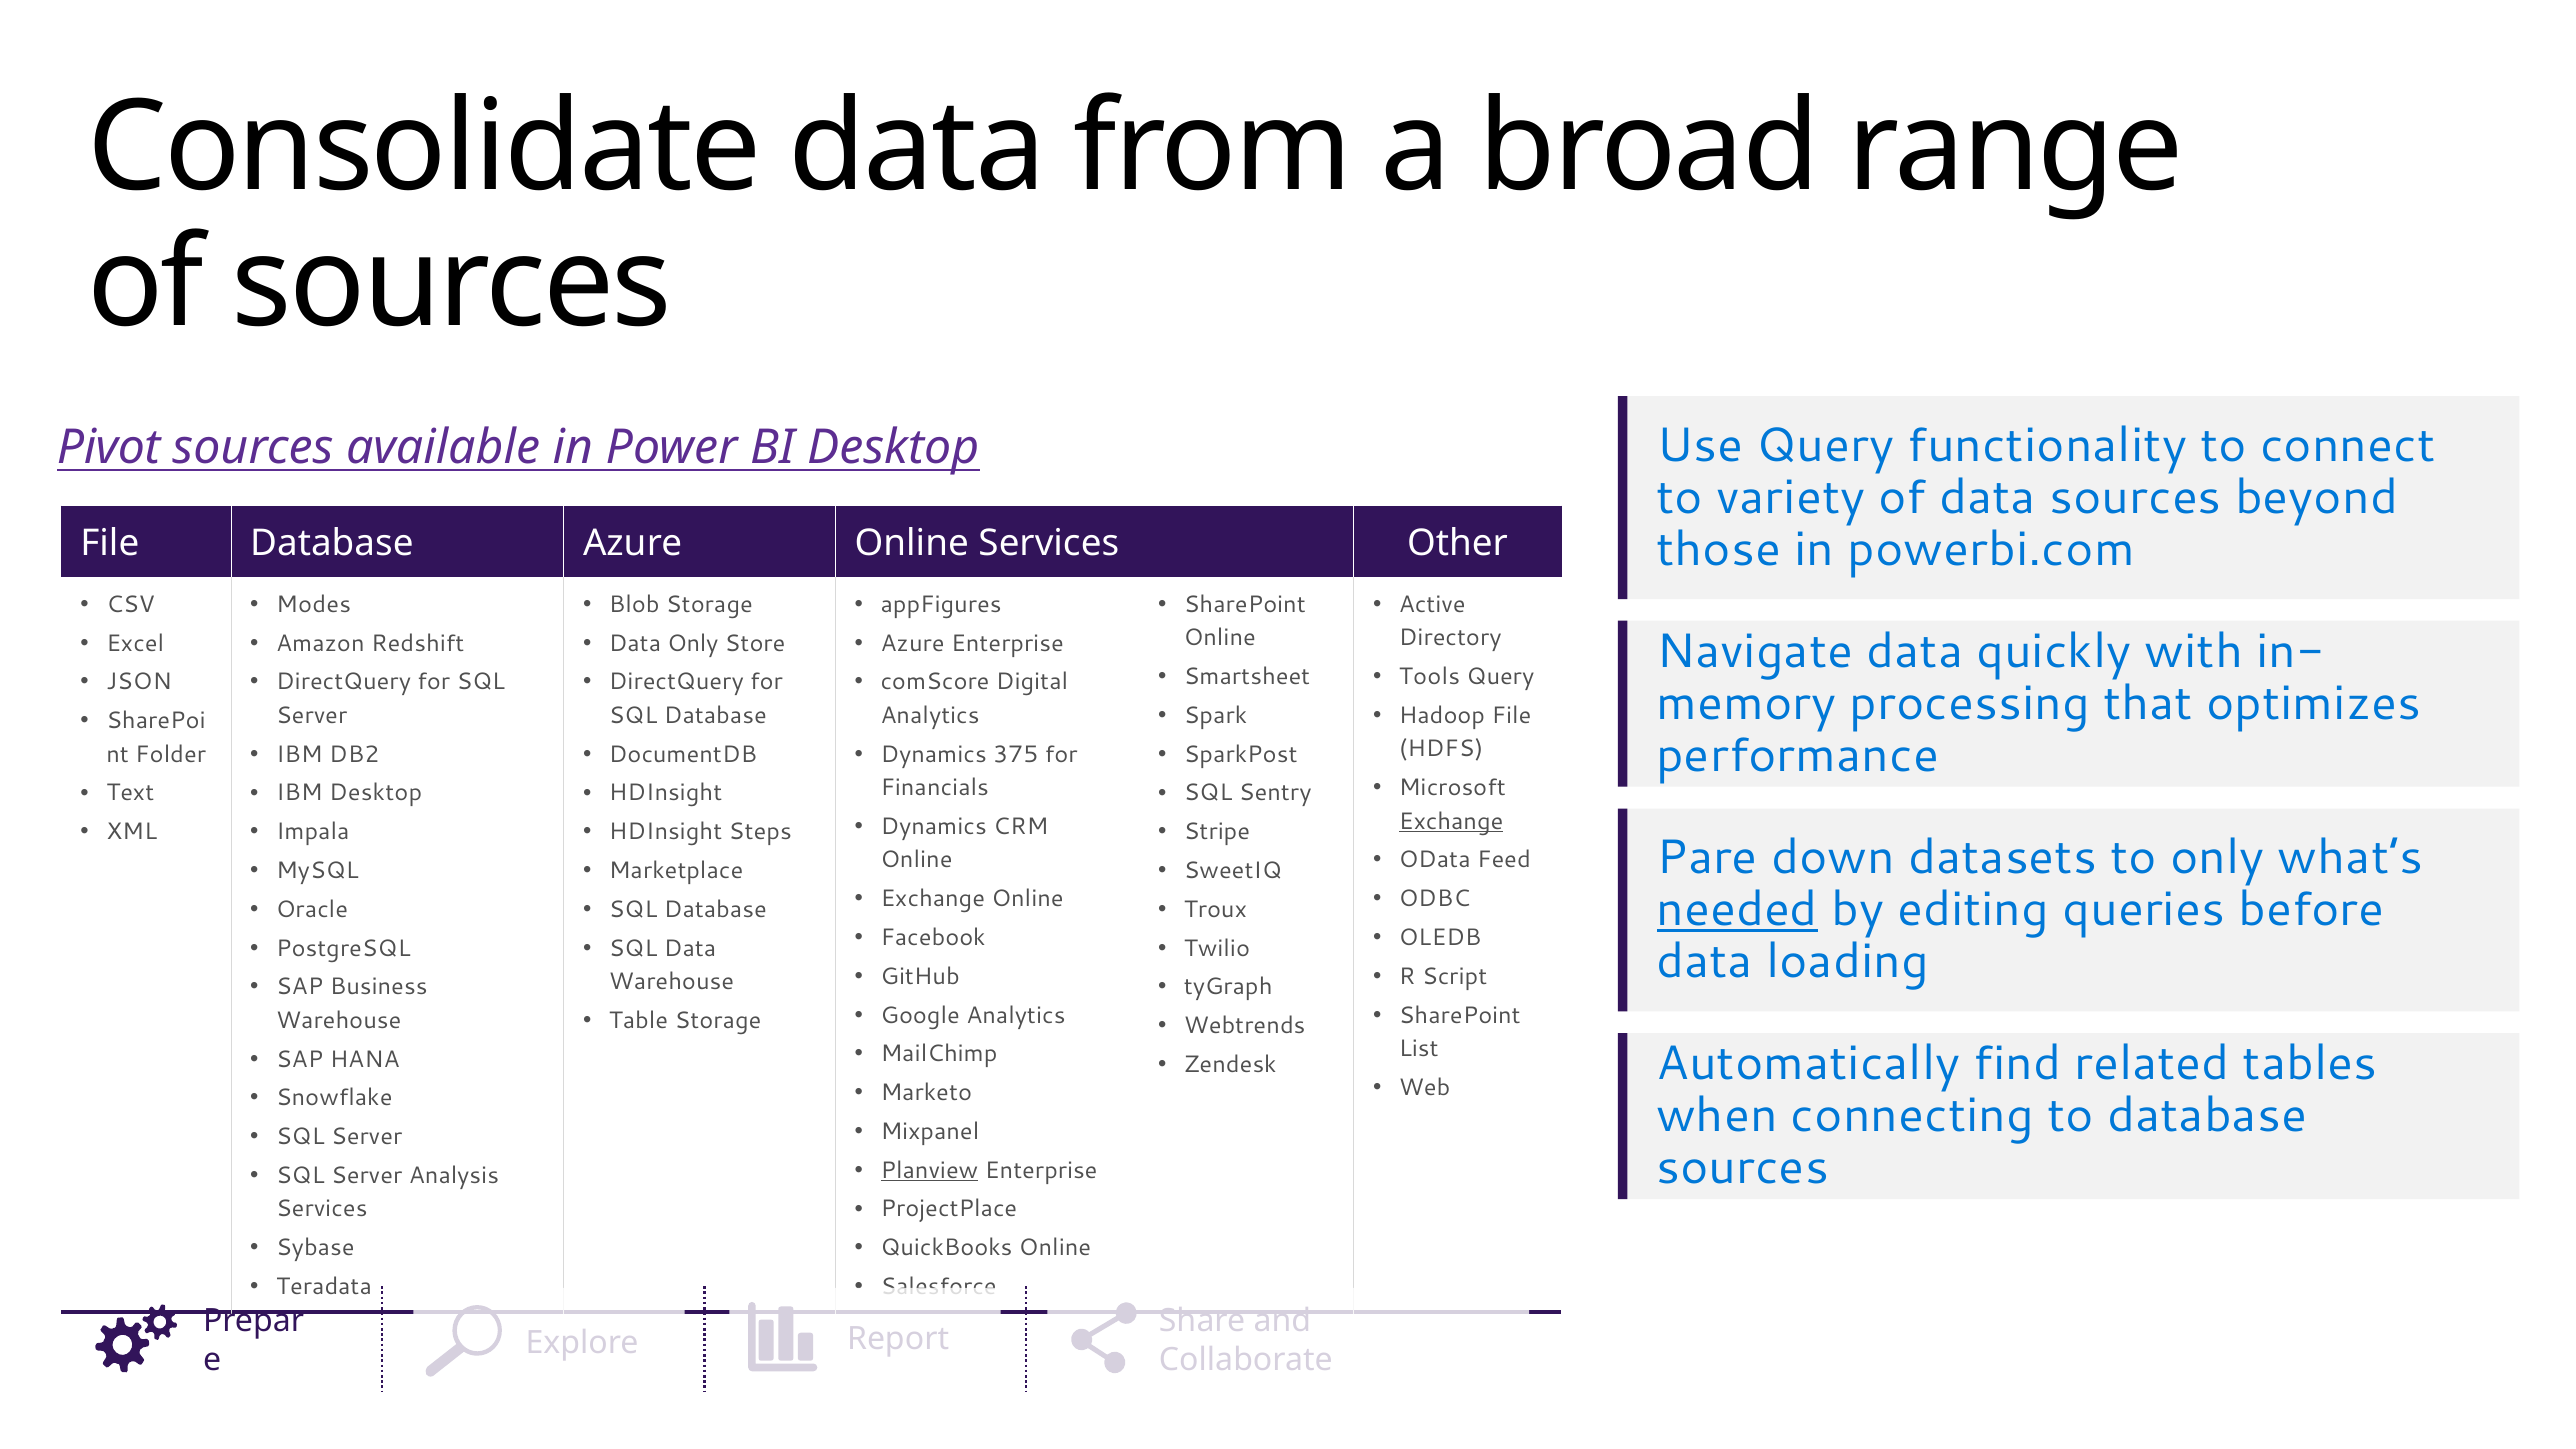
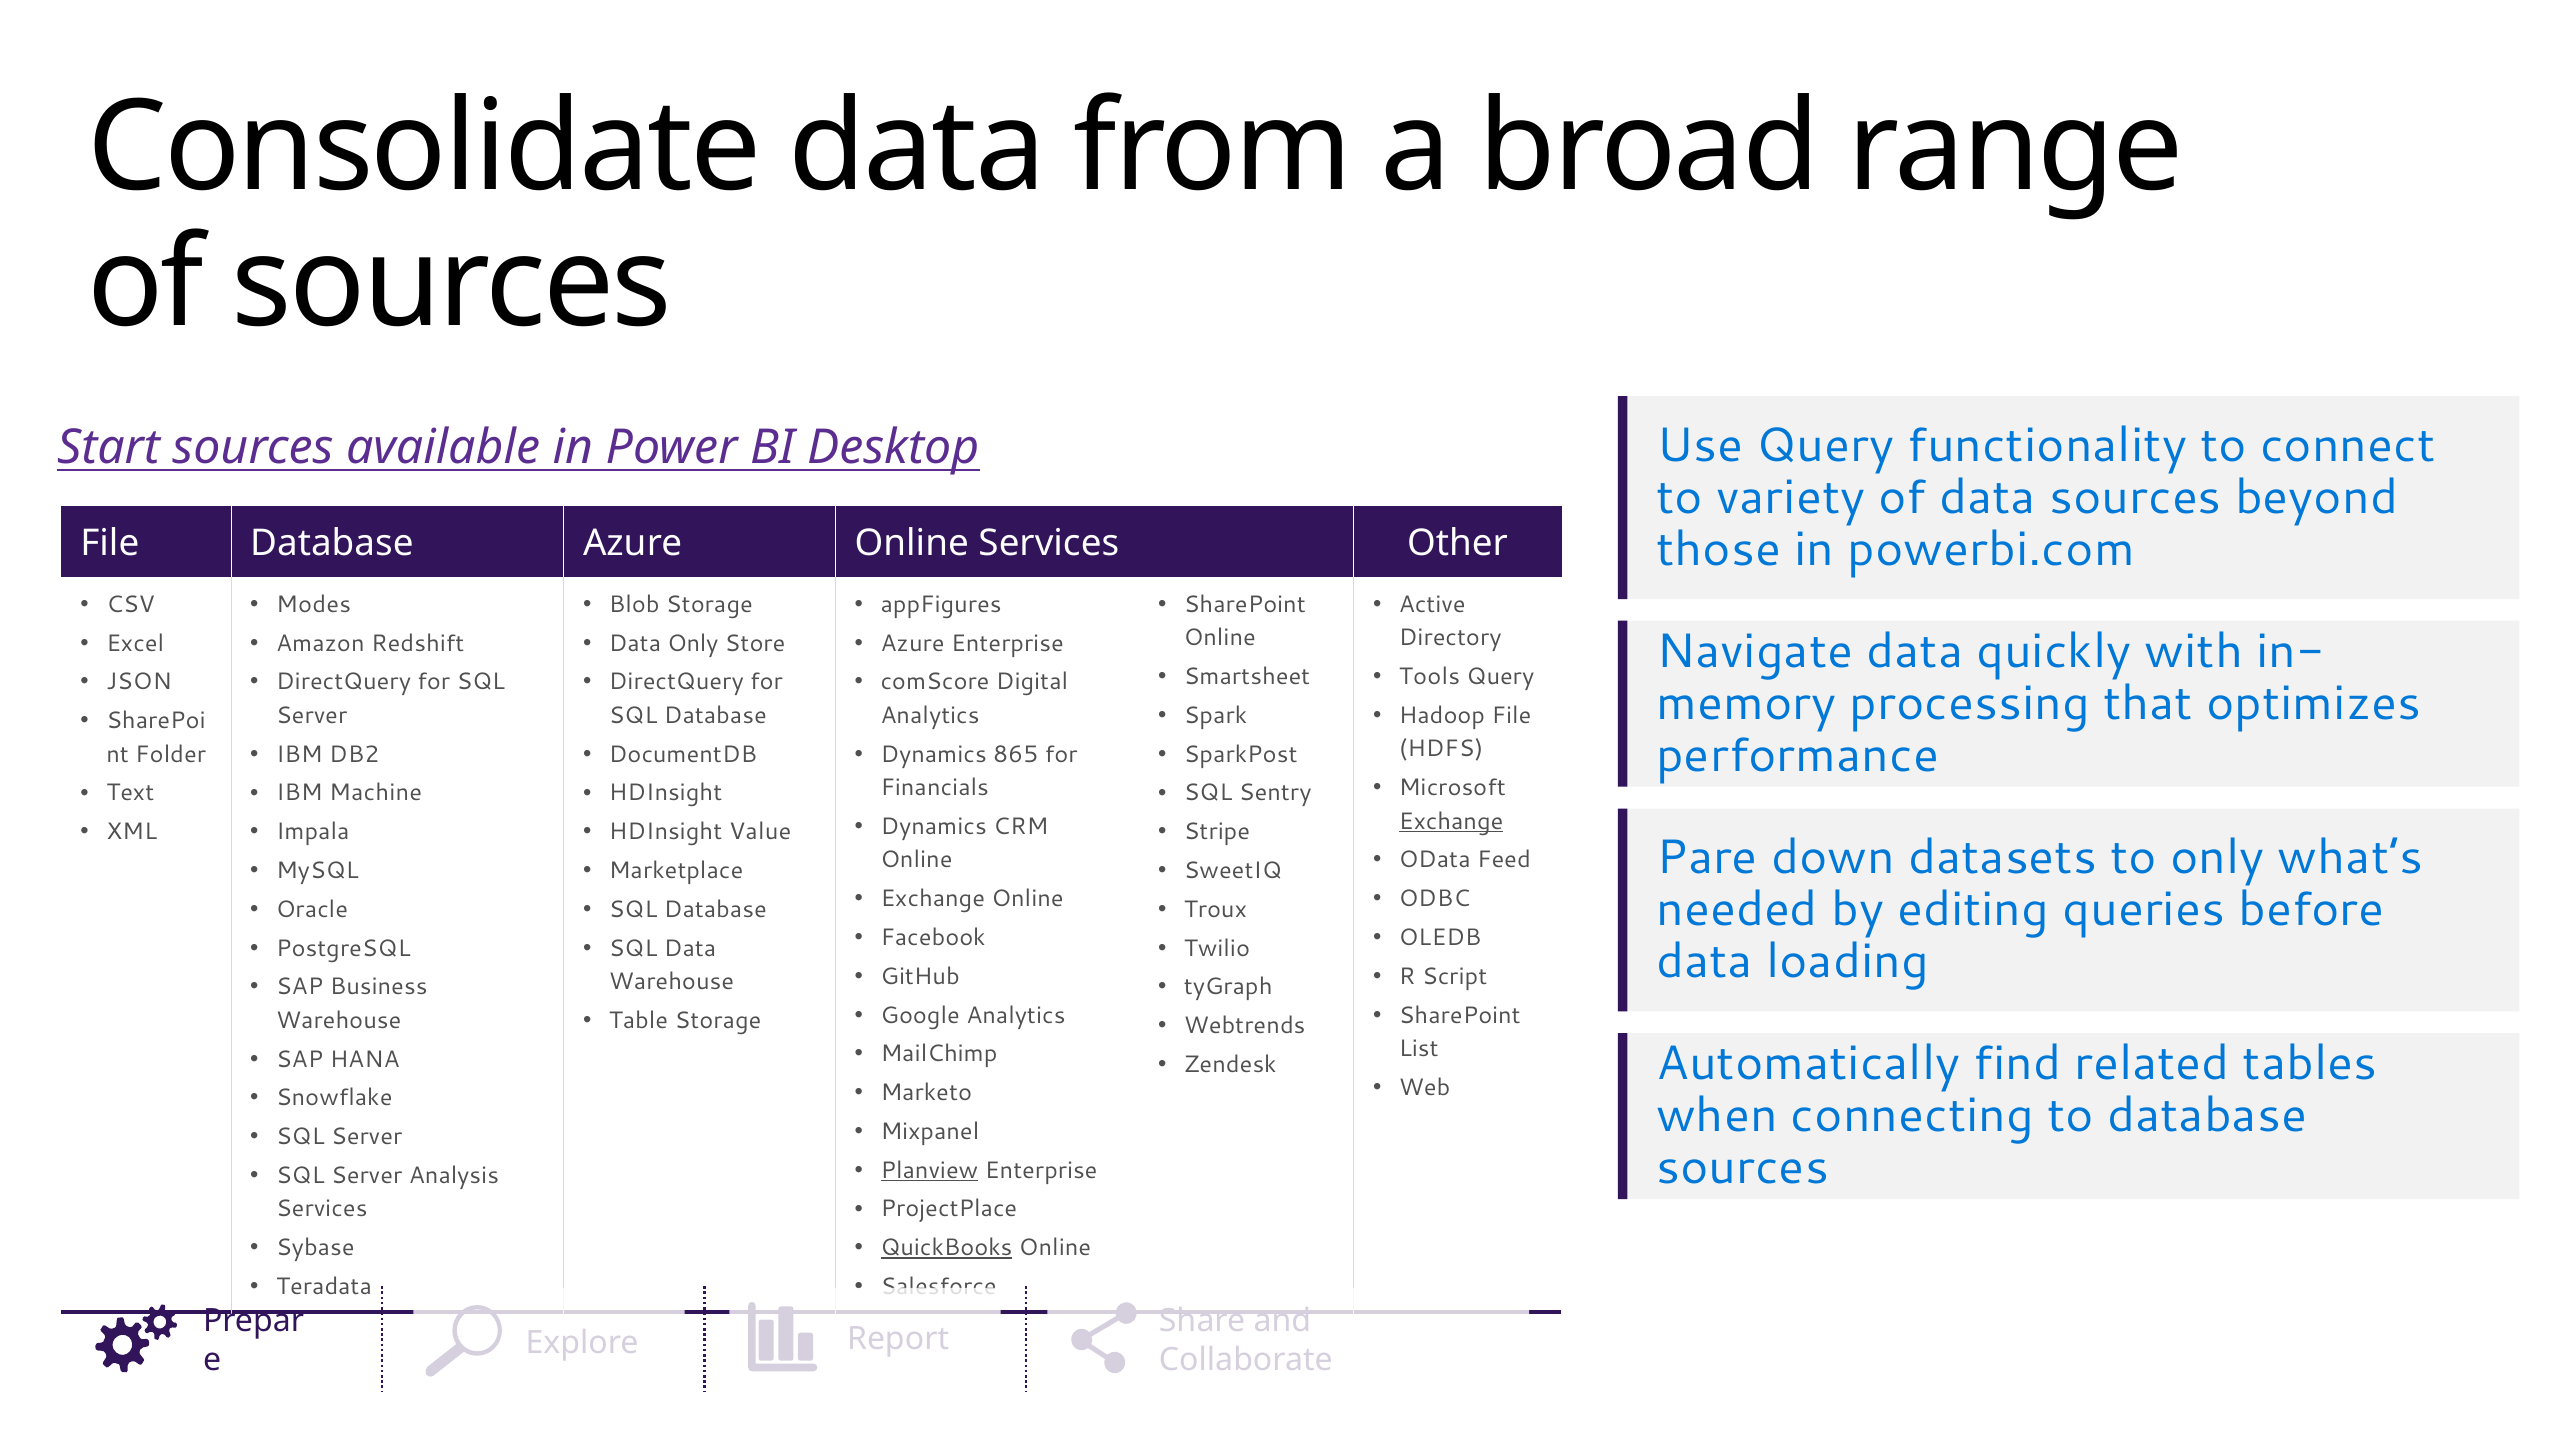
Pivot: Pivot -> Start (108, 448)
375: 375 -> 865 (1016, 754)
IBM Desktop: Desktop -> Machine (376, 793)
Steps: Steps -> Value (760, 832)
needed underline: present -> none (1737, 910)
QuickBooks underline: none -> present (947, 1248)
